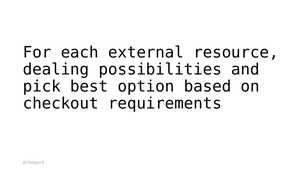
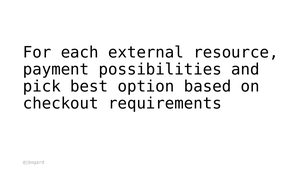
dealing: dealing -> payment (56, 69)
